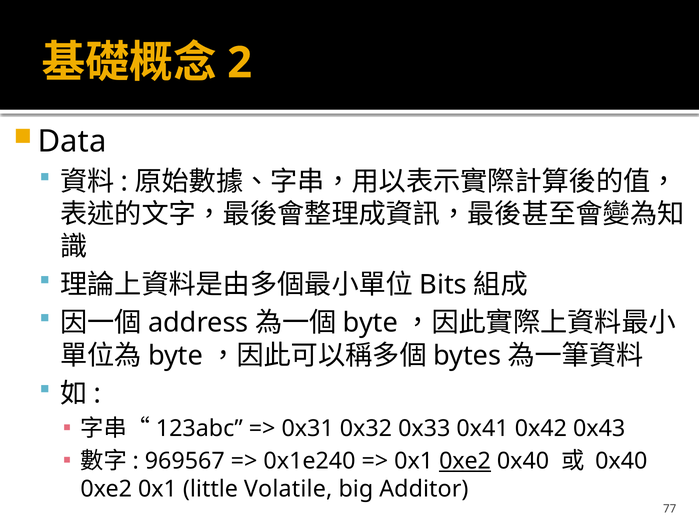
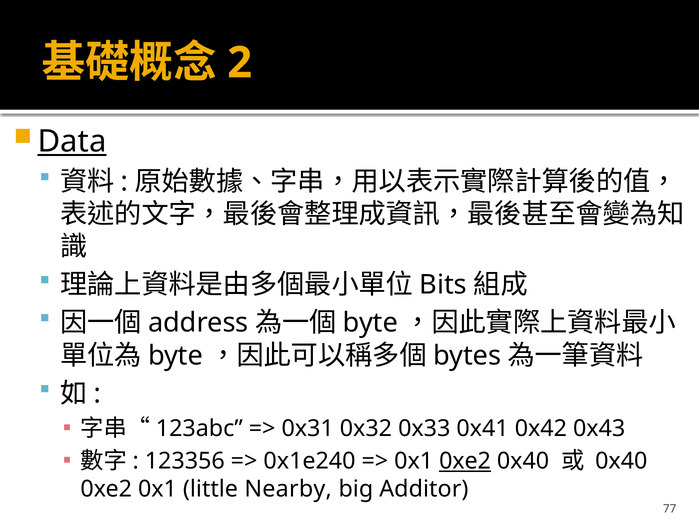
Data underline: none -> present (72, 141)
969567: 969567 -> 123356 (185, 460)
Volatile: Volatile -> Nearby (288, 488)
